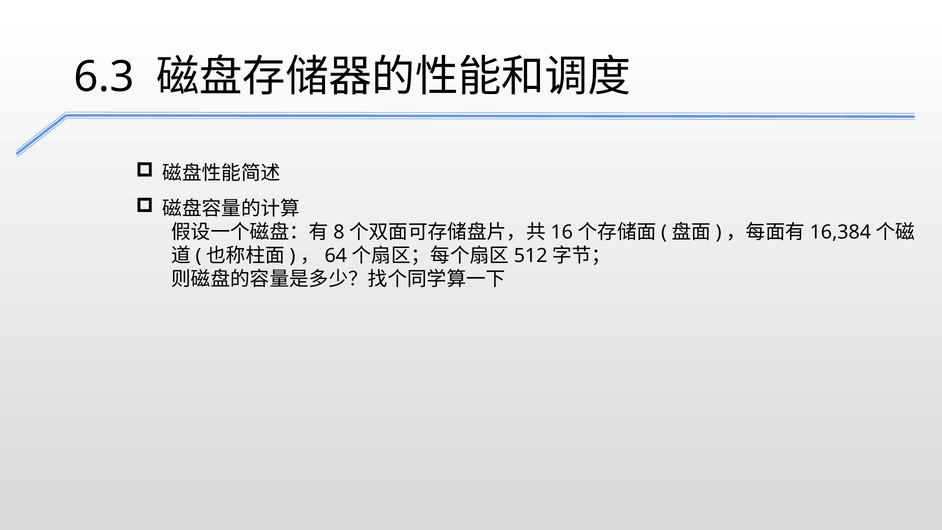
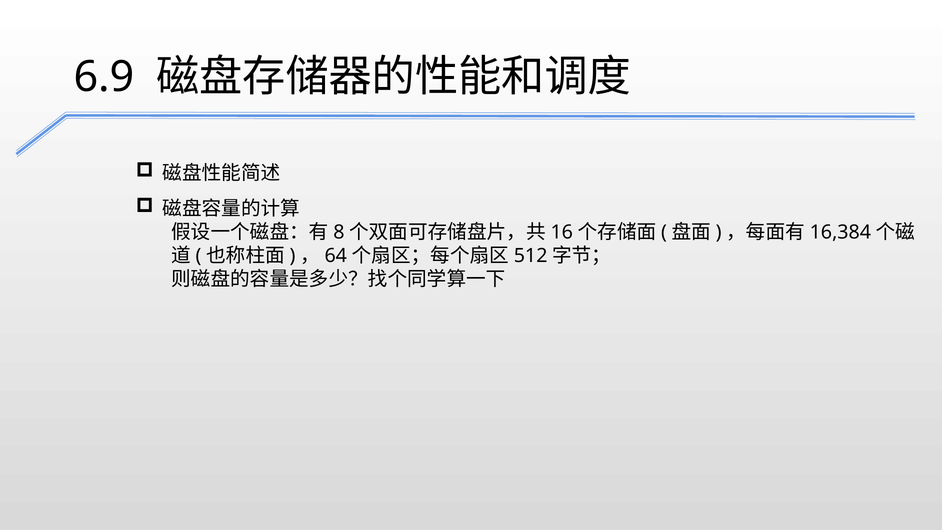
6.3: 6.3 -> 6.9 (104, 77)
